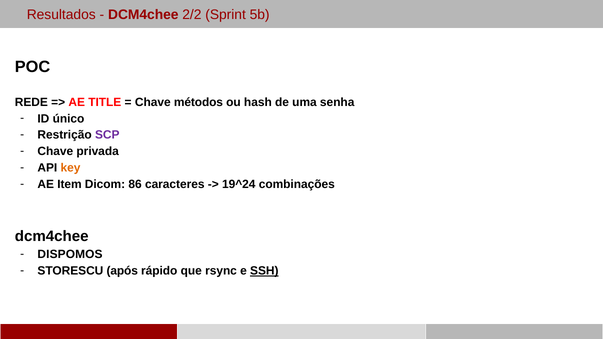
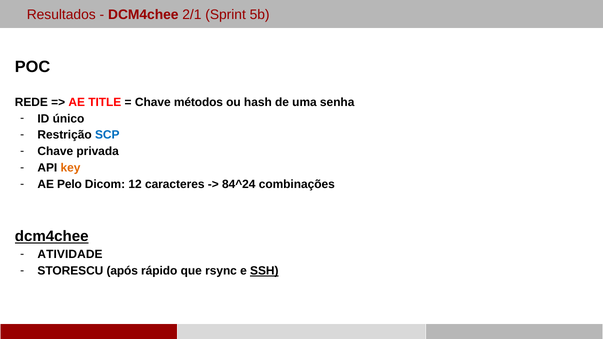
2/2: 2/2 -> 2/1 (192, 15)
SCP colour: purple -> blue (107, 135)
Item: Item -> Pelo (69, 184)
86: 86 -> 12 (135, 184)
19^24: 19^24 -> 84^24 (239, 184)
dcm4chee underline: none -> present (52, 237)
DISPOMOS: DISPOMOS -> ATIVIDADE (70, 255)
